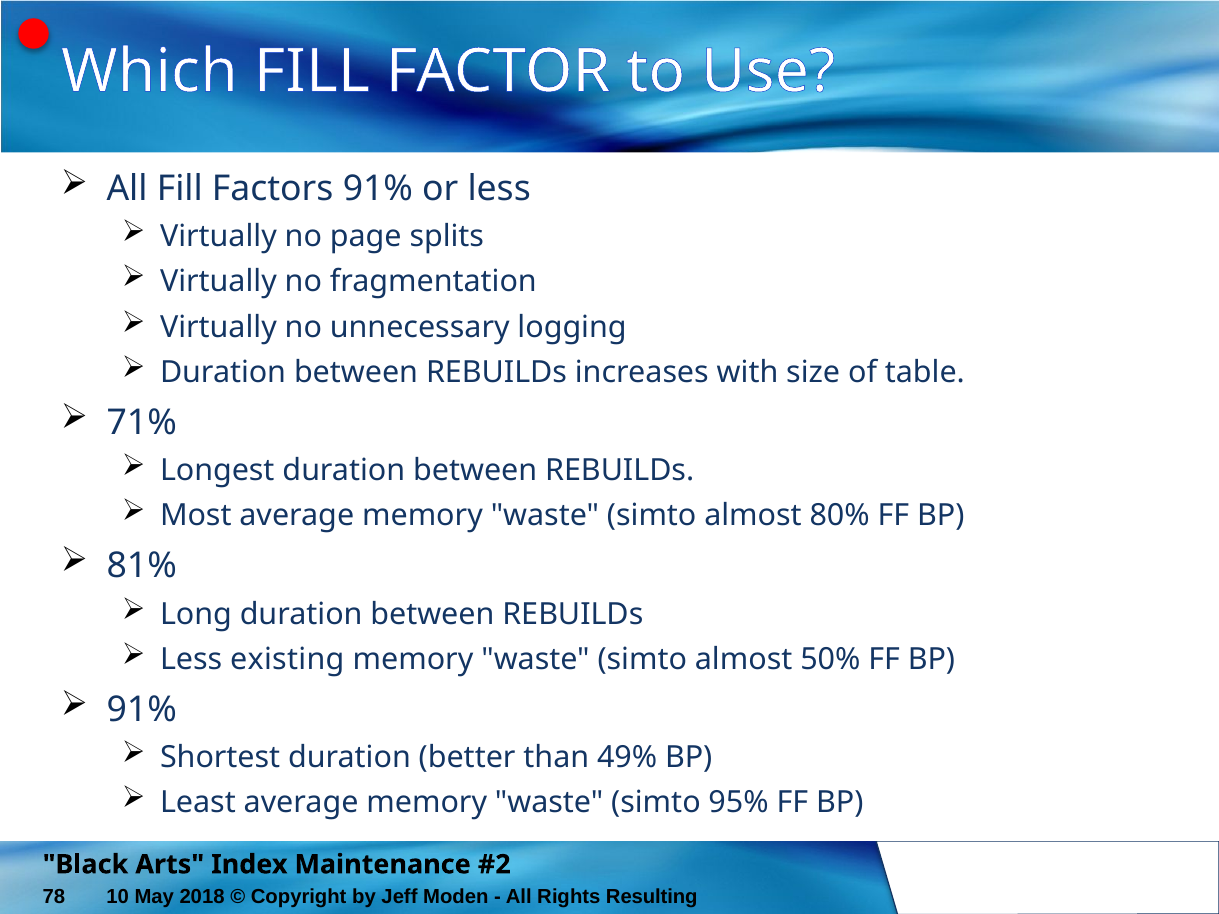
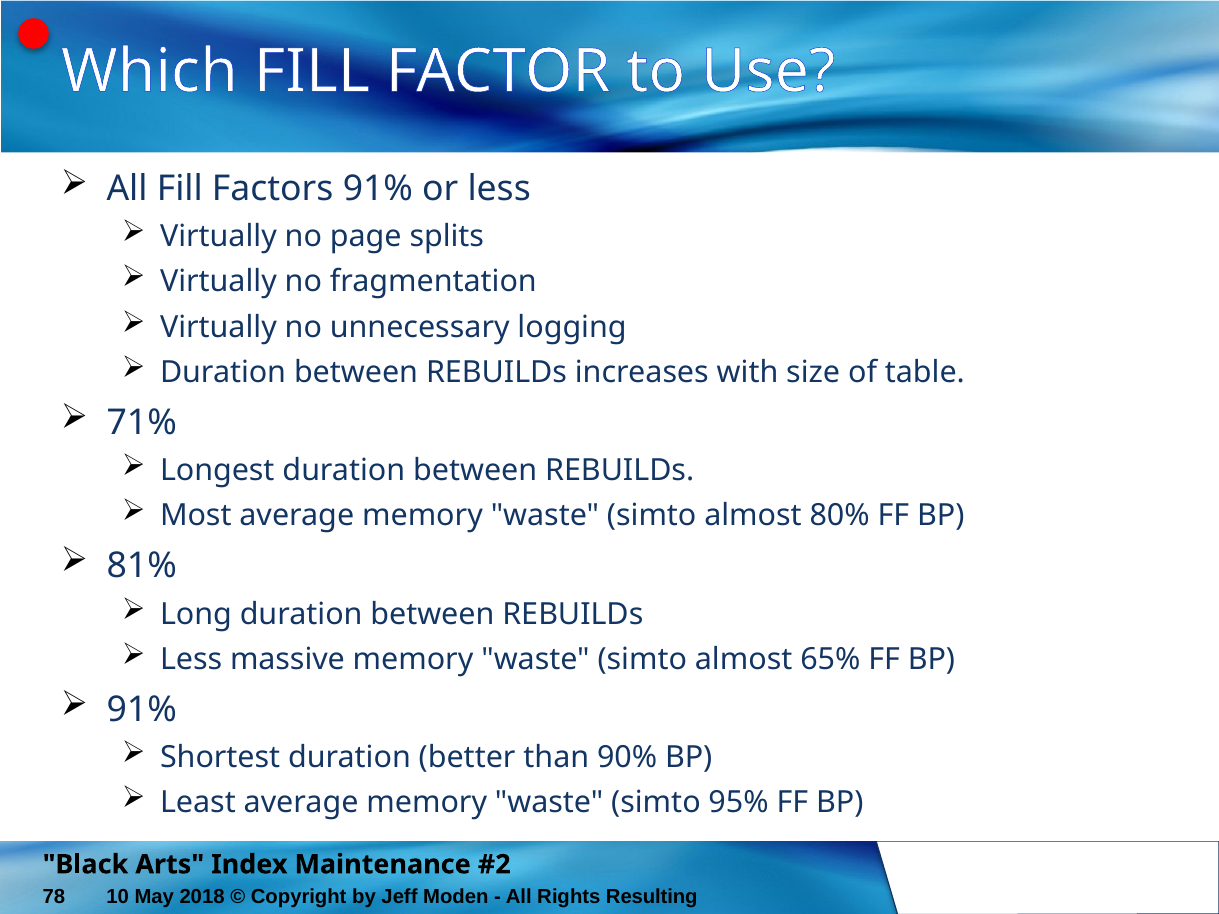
existing: existing -> massive (287, 660)
50%: 50% -> 65% (830, 660)
49%: 49% -> 90% (627, 758)
